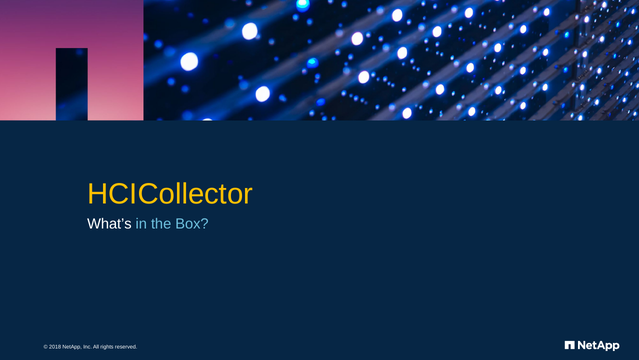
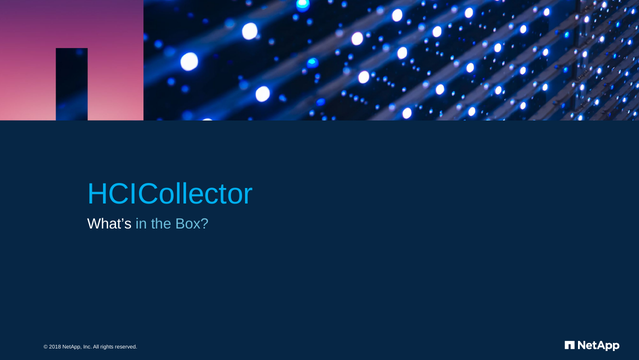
HCICollector colour: yellow -> light blue (170, 194)
